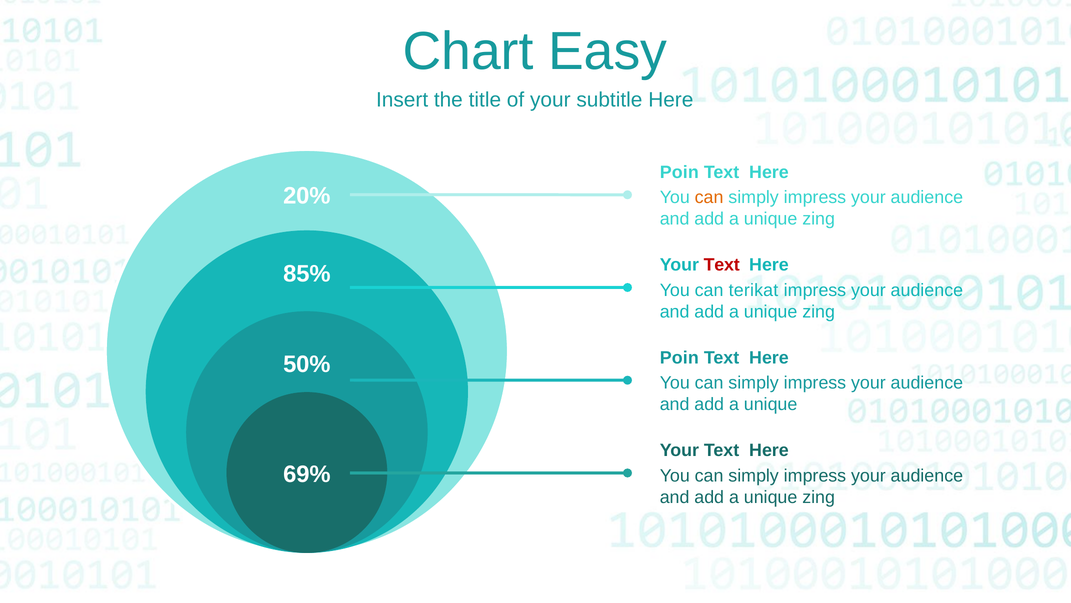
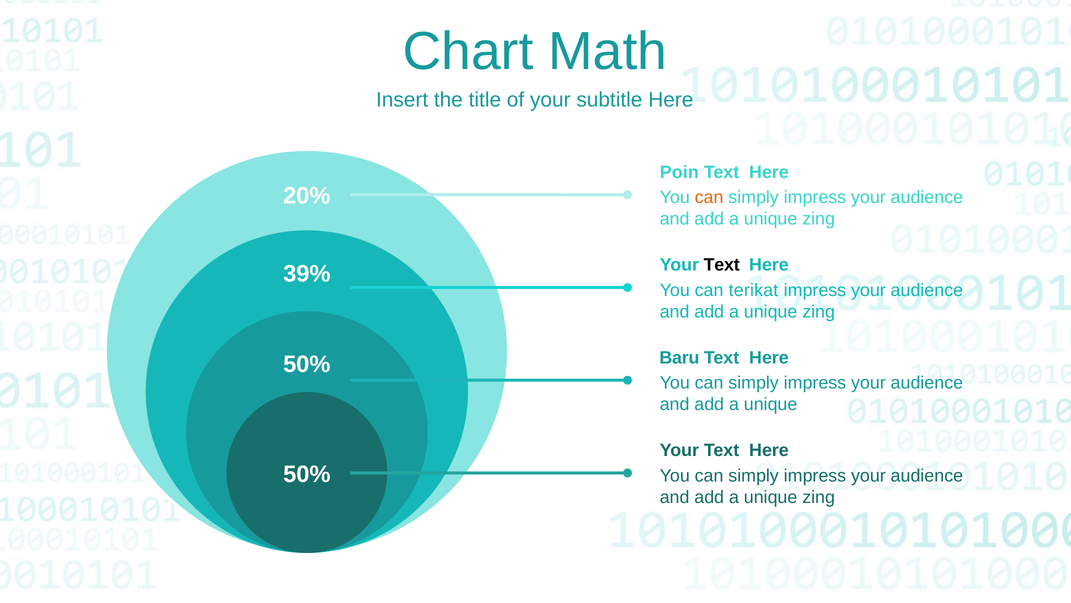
Easy: Easy -> Math (608, 52)
Text colour: red -> black (722, 265)
85%: 85% -> 39% (307, 274)
Poin: Poin -> Baru (679, 357)
69%: 69% -> 50% (307, 474)
